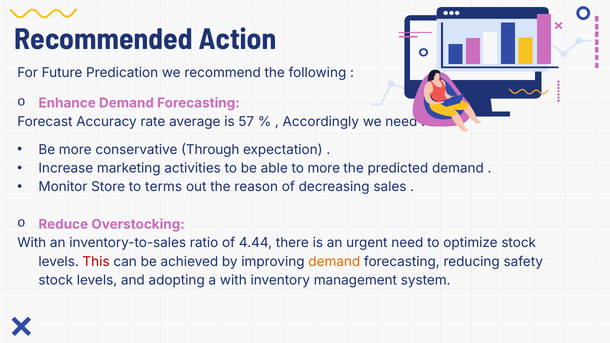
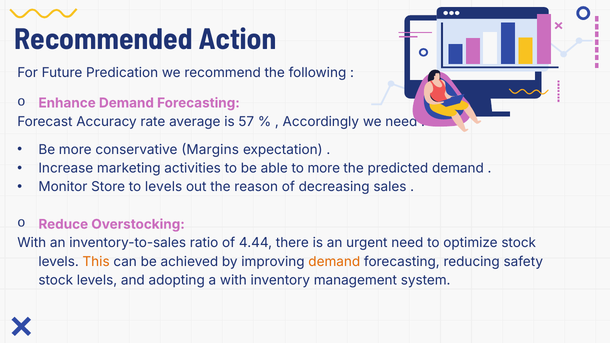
Through: Through -> Margins (210, 150)
to terms: terms -> levels (164, 187)
This colour: red -> orange (96, 262)
